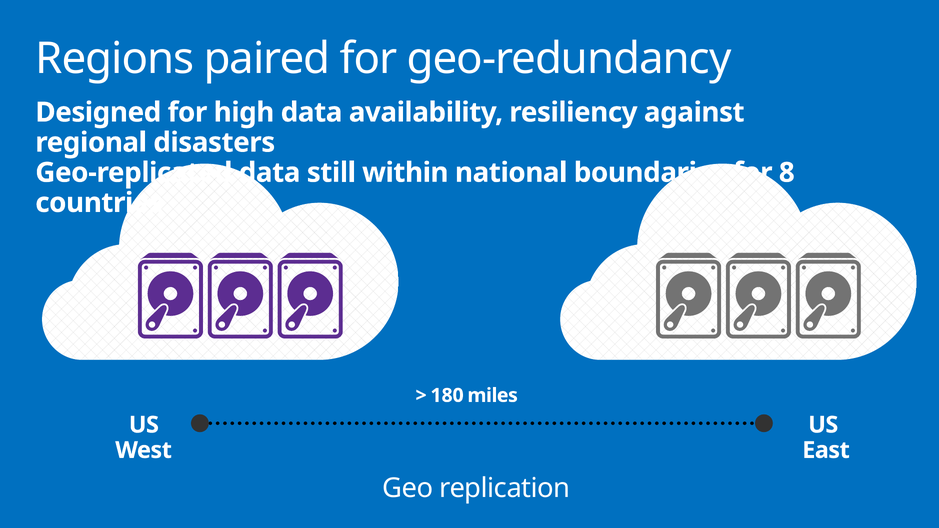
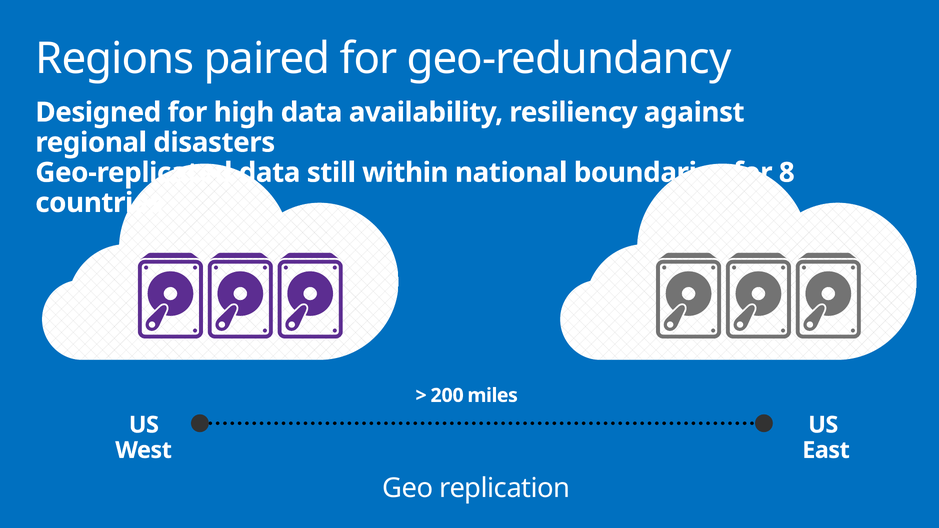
180: 180 -> 200 (447, 396)
